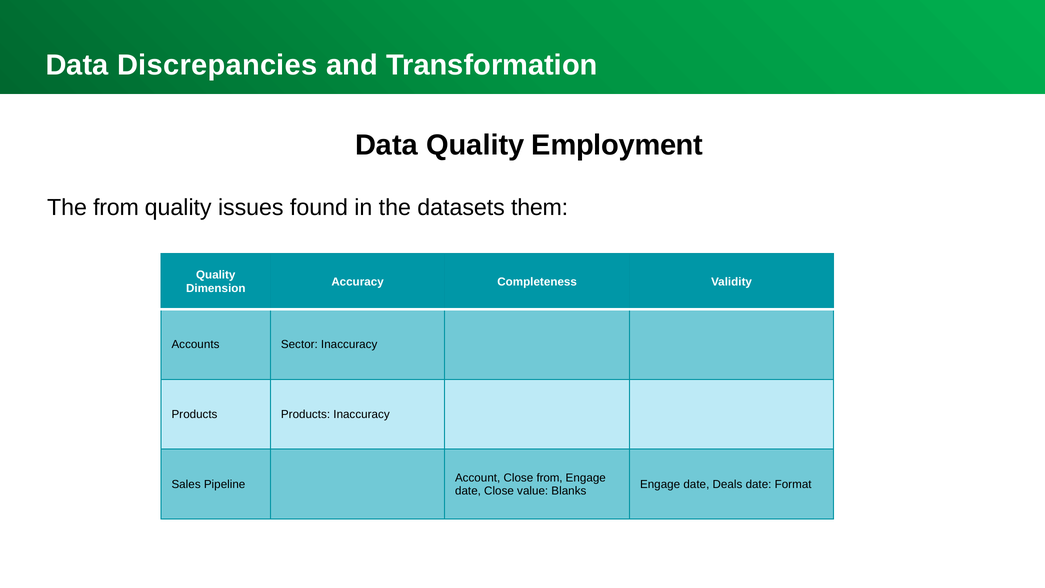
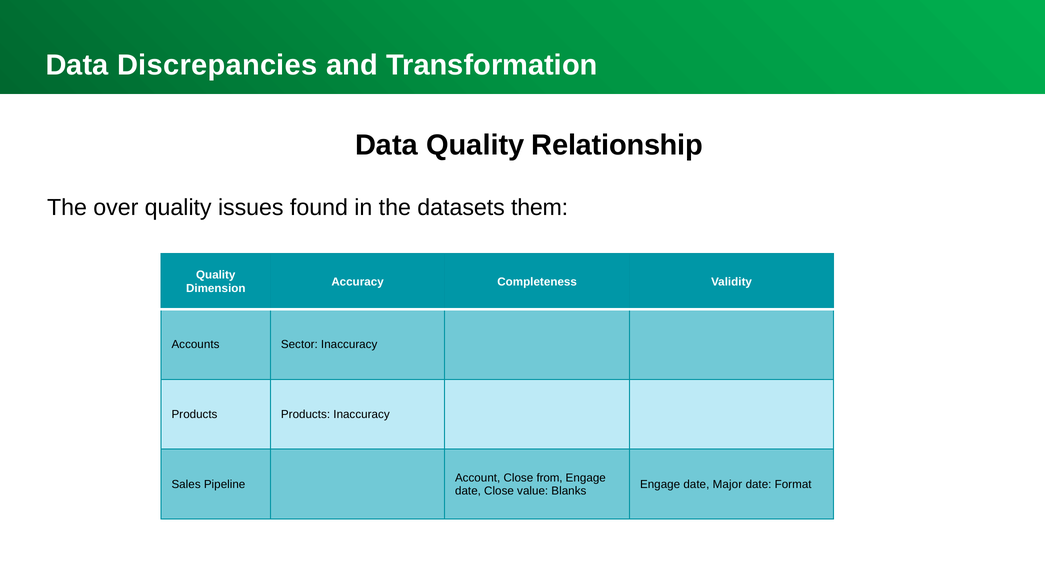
Employment: Employment -> Relationship (617, 145)
The from: from -> over (116, 208)
Deals: Deals -> Major (727, 484)
